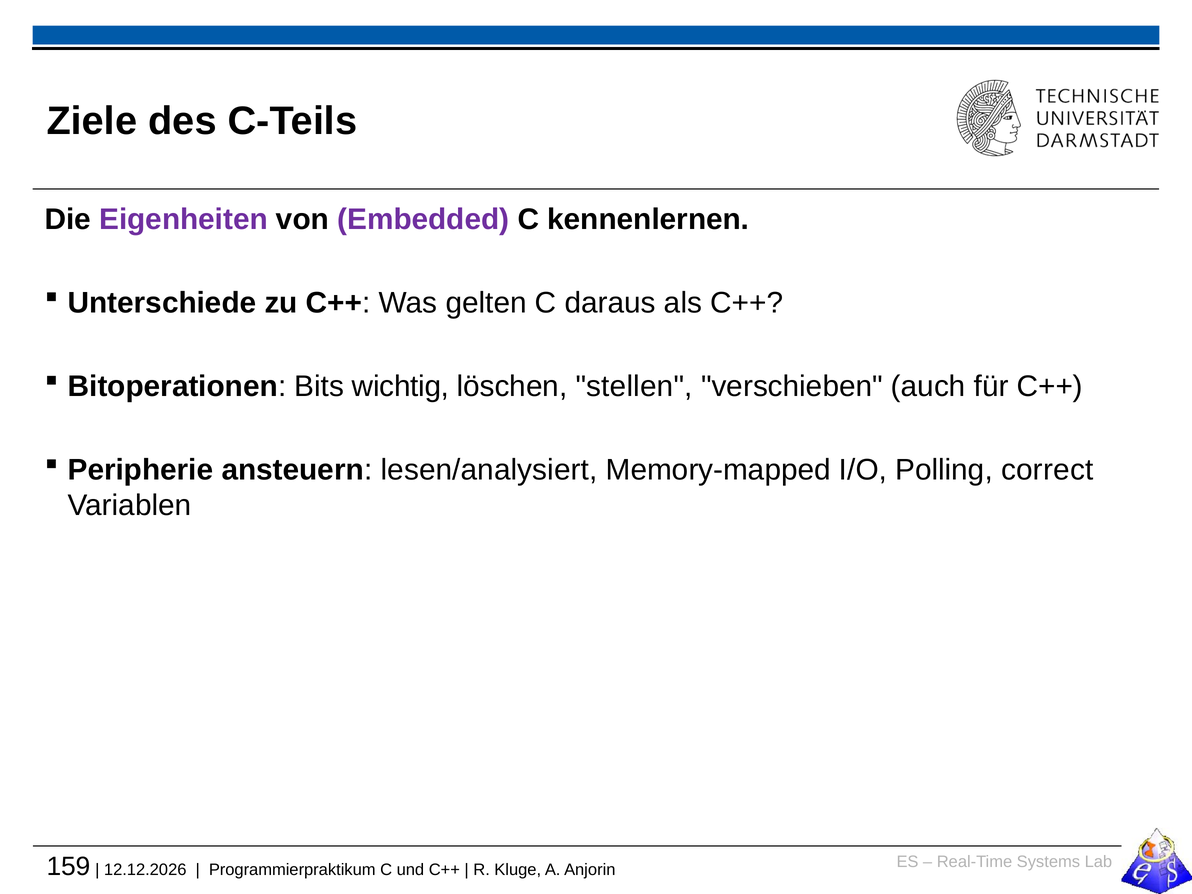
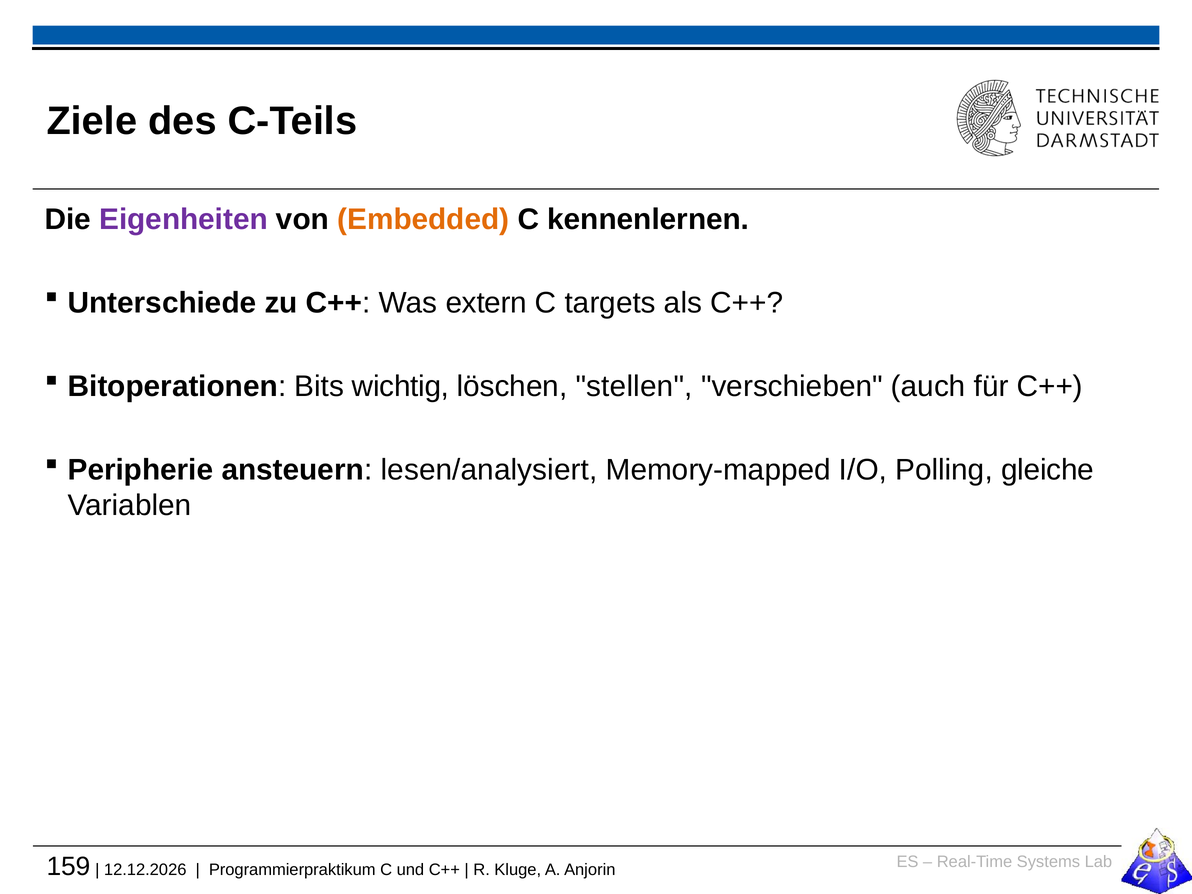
Embedded colour: purple -> orange (423, 219)
gelten: gelten -> extern (486, 303)
daraus: daraus -> targets (610, 303)
correct: correct -> gleiche (1048, 470)
